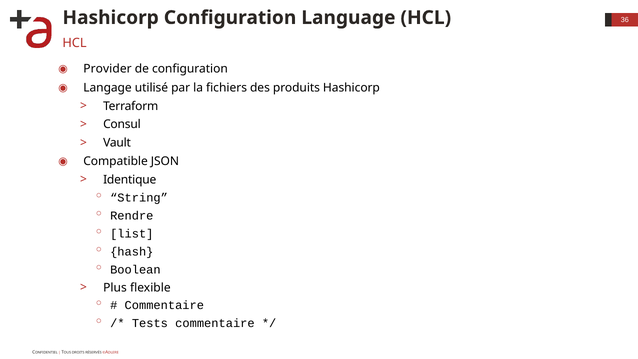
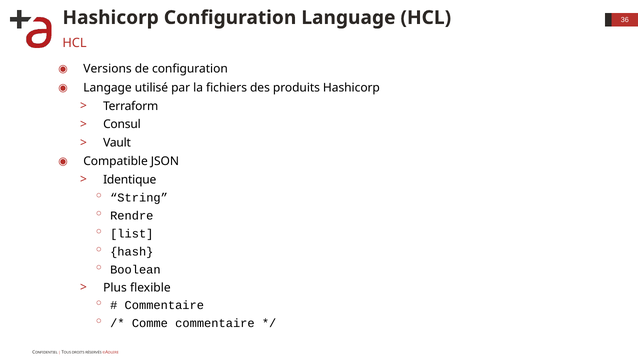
Provider: Provider -> Versions (108, 69)
Tests: Tests -> Comme (150, 323)
